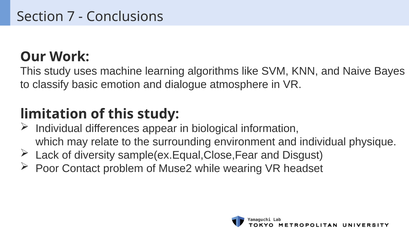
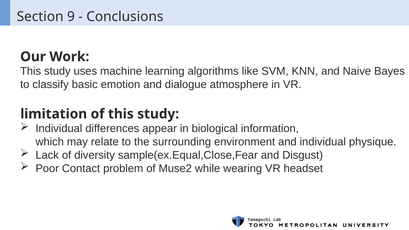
7: 7 -> 9 (71, 17)
